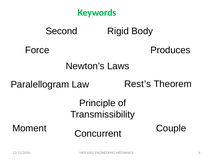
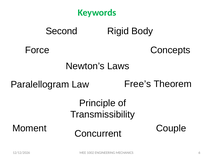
Produces: Produces -> Concepts (170, 50)
Rest’s: Rest’s -> Free’s (138, 84)
